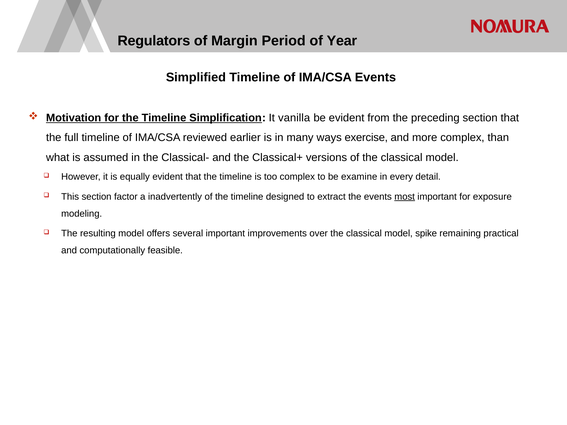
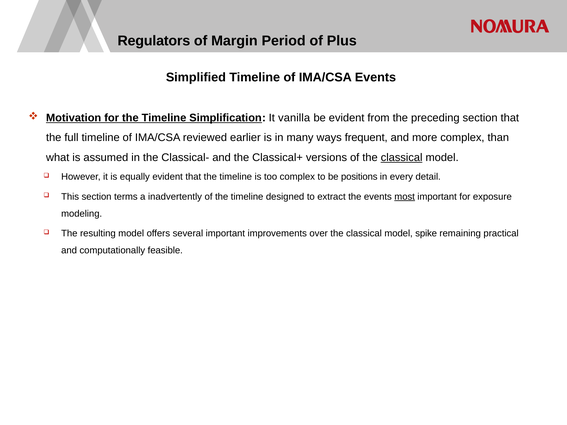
Year: Year -> Plus (342, 41)
exercise: exercise -> frequent (366, 138)
classical underline: none -> present (402, 158)
examine: examine -> positions (359, 177)
factor: factor -> terms (126, 197)
